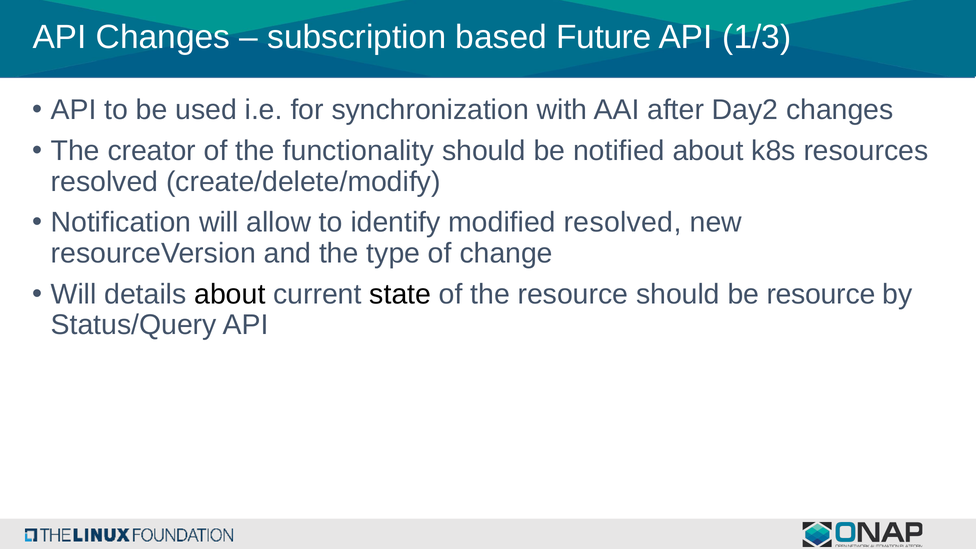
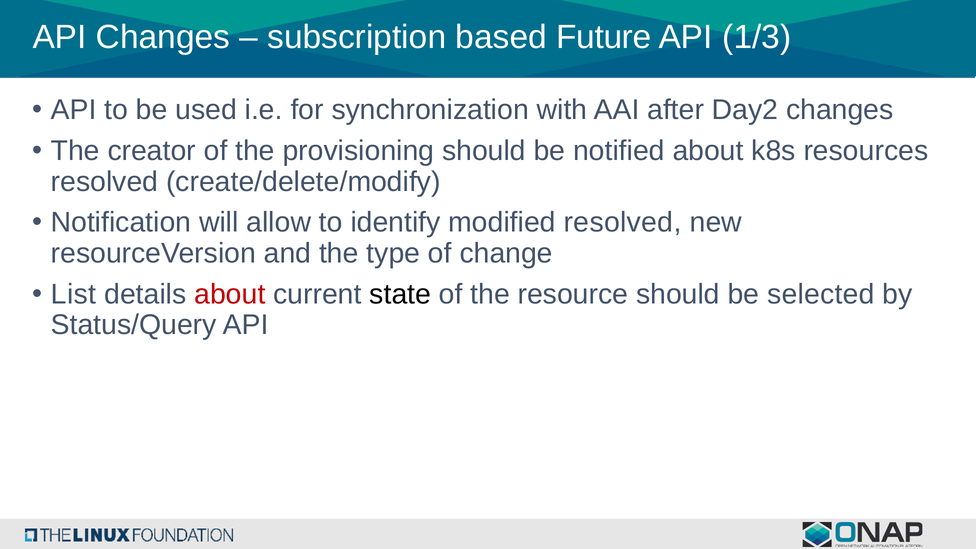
functionality: functionality -> provisioning (358, 151)
Will: Will -> List (73, 294)
about colour: black -> red (230, 294)
be resource: resource -> selected (821, 294)
